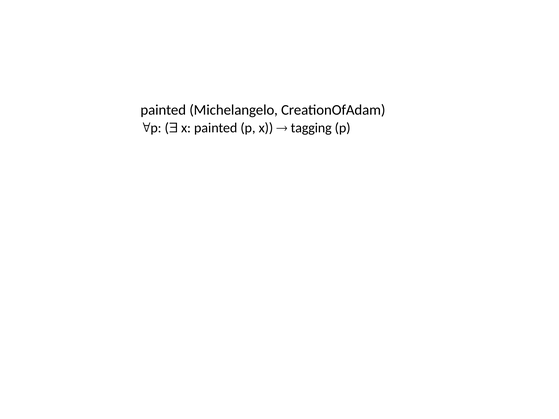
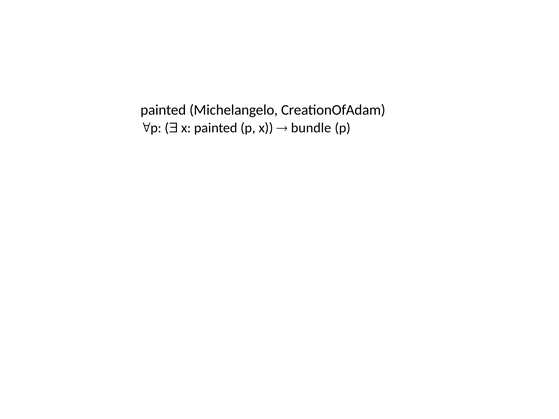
tagging: tagging -> bundle (311, 128)
